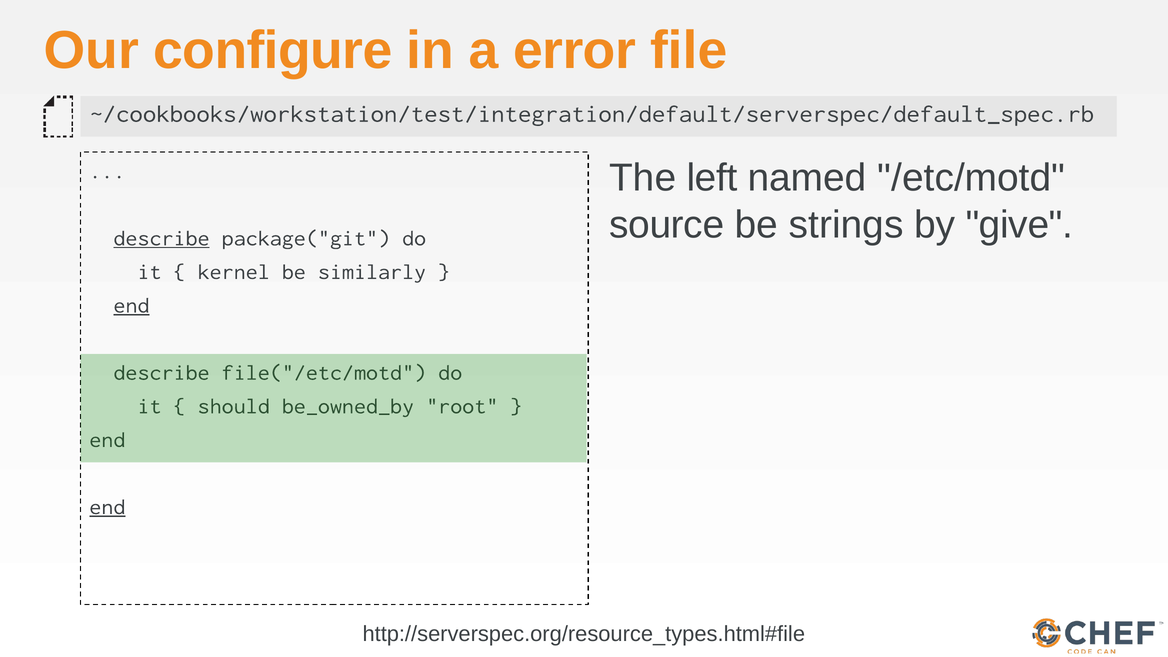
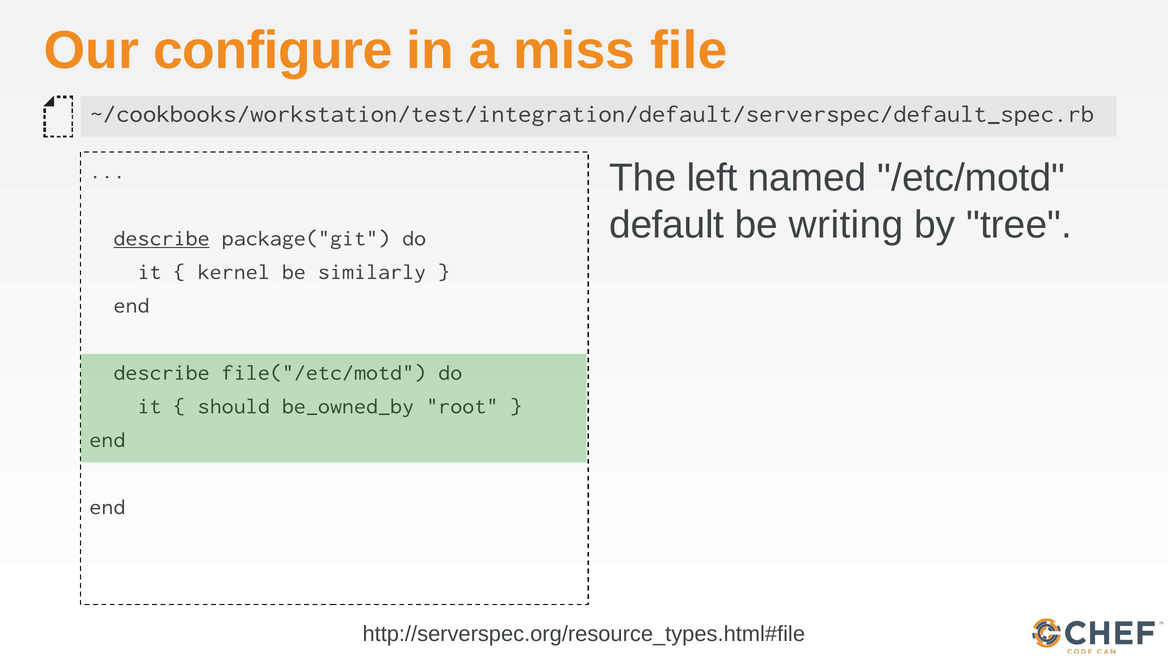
error: error -> miss (574, 50)
source: source -> default (667, 225)
strings: strings -> writing (846, 225)
give: give -> tree (1019, 225)
end underline: present -> none (131, 305)
end underline: present -> none (107, 507)
